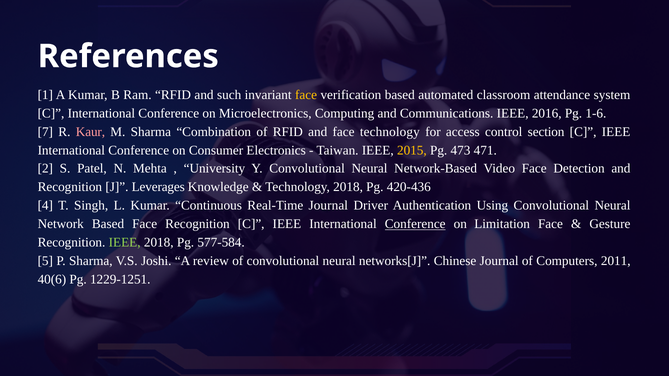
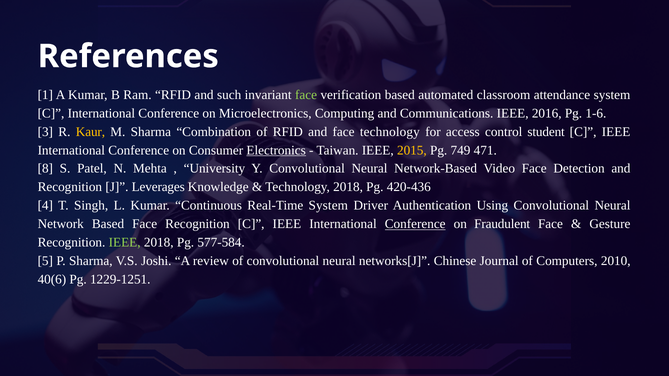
face colour: yellow -> light green (306, 95)
7: 7 -> 3 (45, 132)
Kaur colour: pink -> yellow (90, 132)
section: section -> student (546, 132)
Electronics underline: none -> present (276, 150)
473: 473 -> 749 (461, 150)
2: 2 -> 8 (45, 169)
Real-Time Journal: Journal -> System (328, 206)
Limitation: Limitation -> Fraudulent (502, 224)
2011: 2011 -> 2010 (616, 261)
